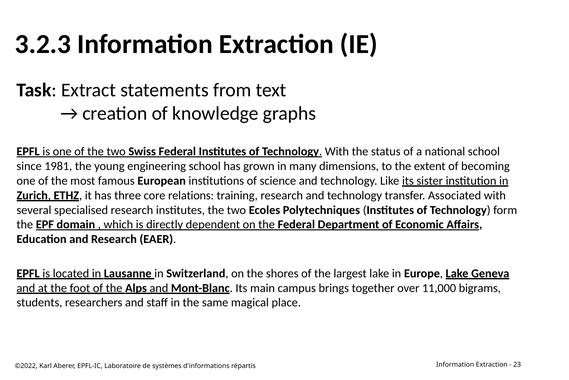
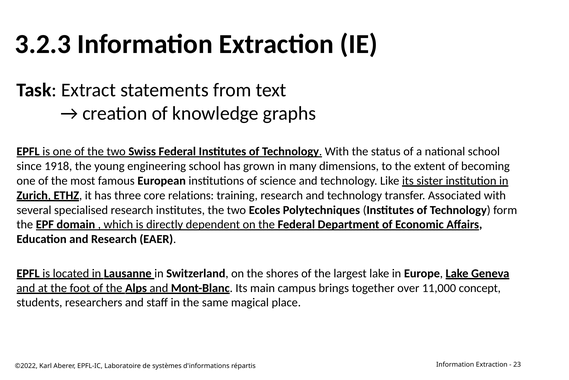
1981: 1981 -> 1918 (58, 166)
bigrams: bigrams -> concept (480, 288)
